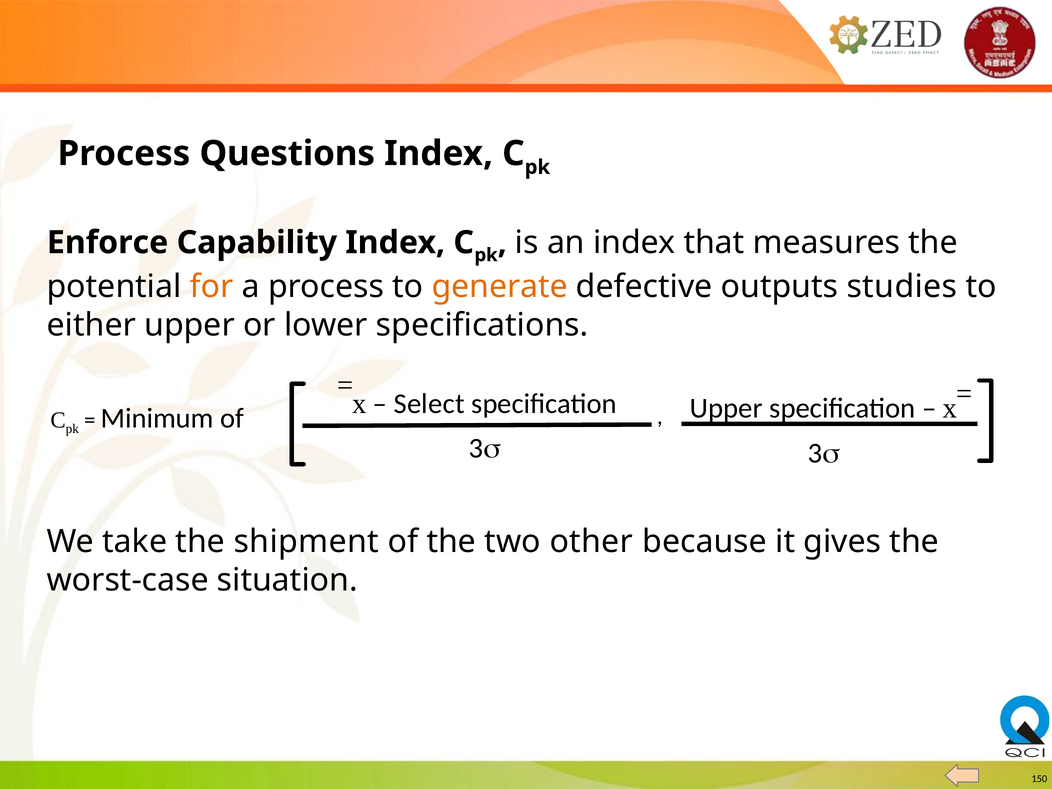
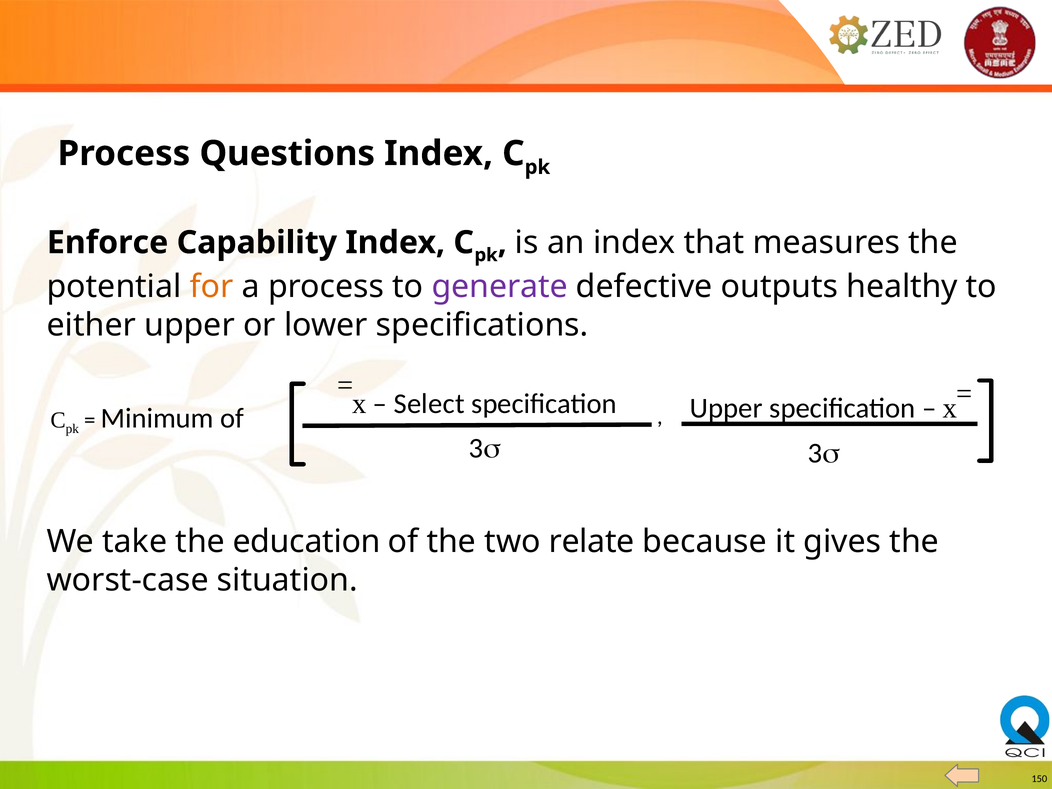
generate colour: orange -> purple (500, 286)
studies: studies -> healthy (902, 286)
shipment: shipment -> education (307, 542)
other: other -> relate (592, 542)
